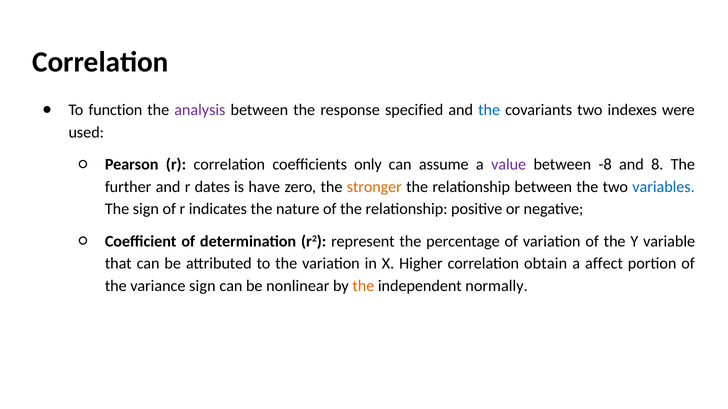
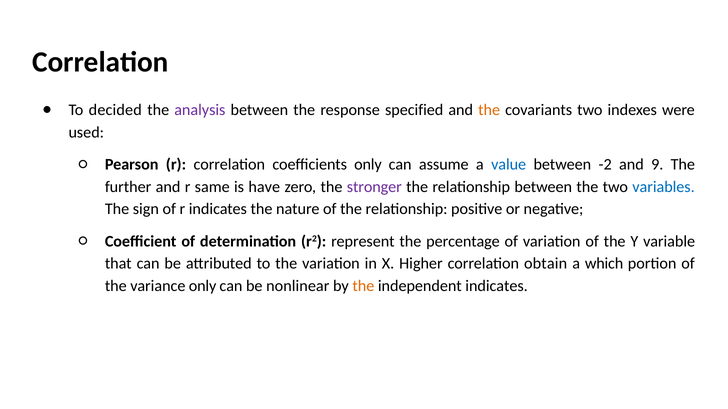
function: function -> decided (115, 110)
the colour: blue -> orange (489, 110)
value colour: purple -> blue (509, 165)
-8: -8 -> -2 (605, 165)
8: 8 -> 9 (657, 165)
dates: dates -> same (212, 187)
stronger colour: orange -> purple (374, 187)
affect: affect -> which (604, 264)
variance sign: sign -> only (203, 286)
independent normally: normally -> indicates (497, 286)
